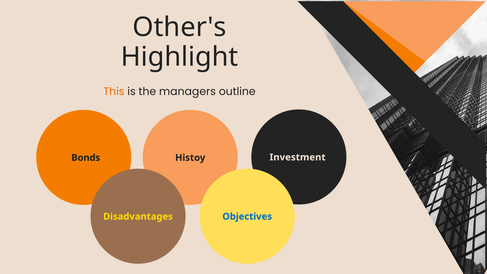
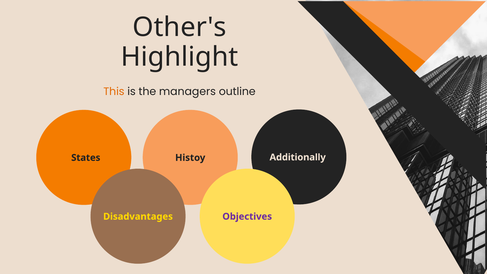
Bonds: Bonds -> States (86, 158)
Investment: Investment -> Additionally (298, 157)
Objectives colour: blue -> purple (247, 216)
